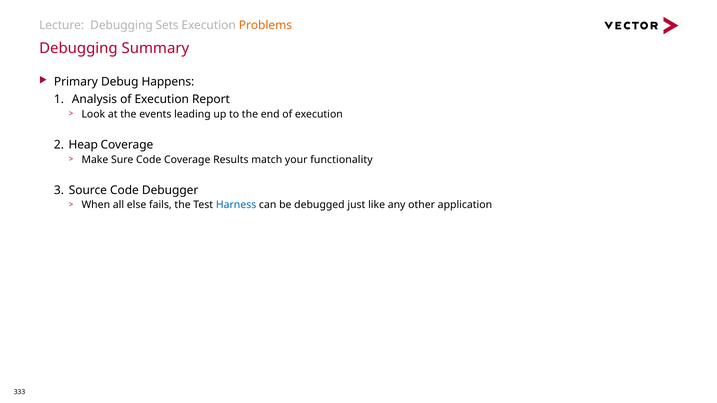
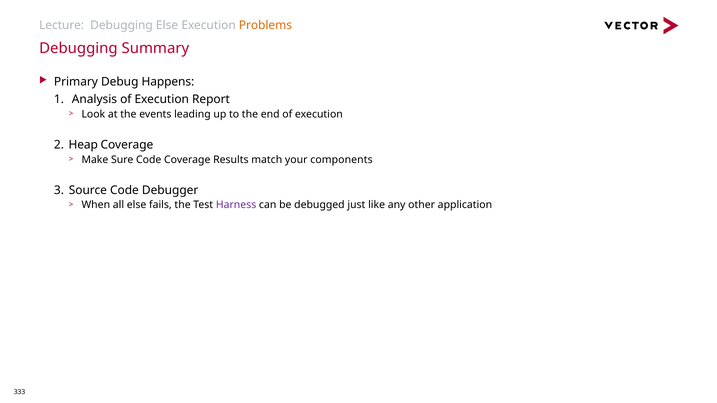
Debugging Sets: Sets -> Else (167, 25)
functionality: functionality -> components (341, 160)
Harness colour: blue -> purple (236, 205)
